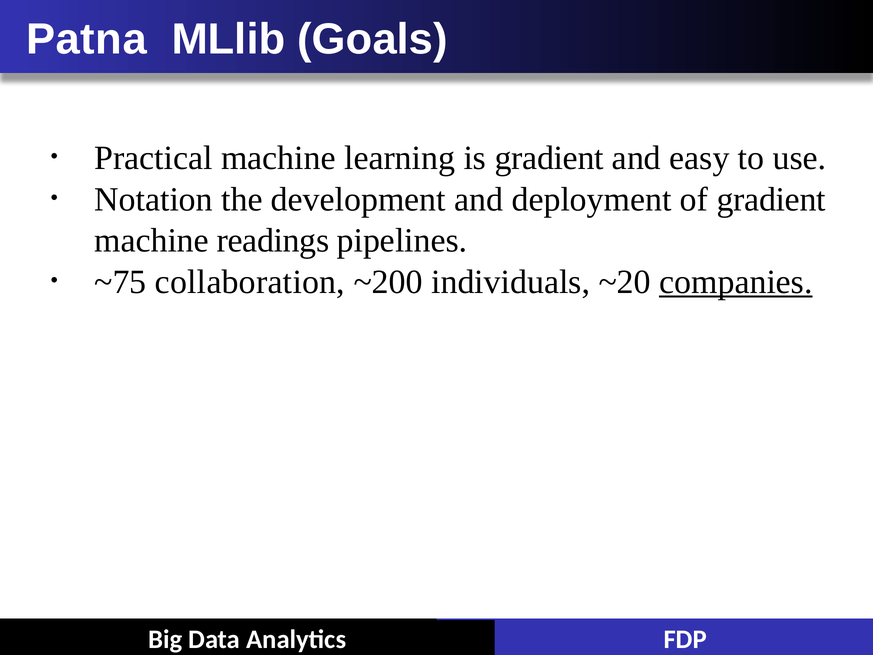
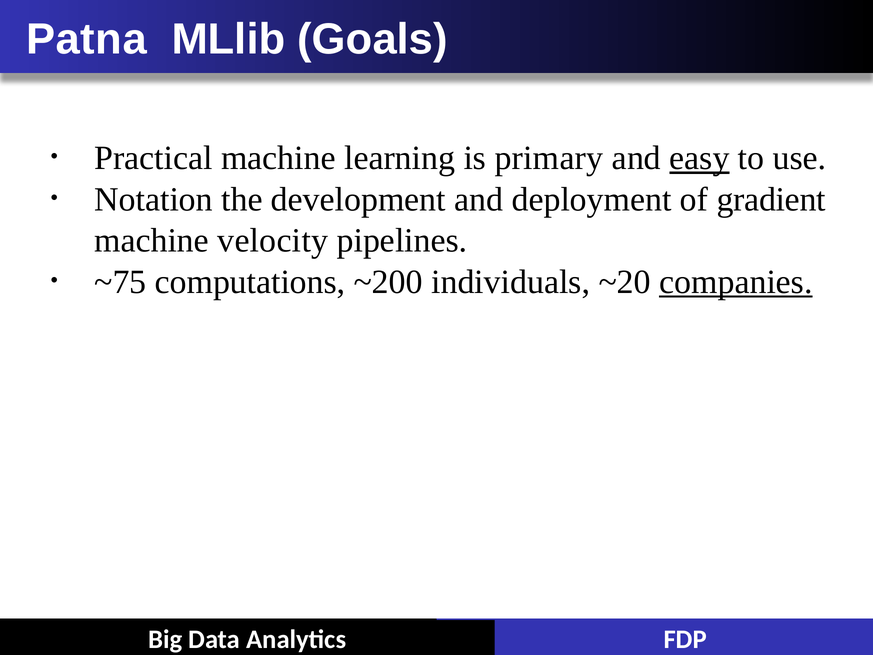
is gradient: gradient -> primary (549, 158)
easy underline: none -> present (699, 158)
readings: readings -> velocity (273, 240)
collaboration: collaboration -> computations (250, 282)
